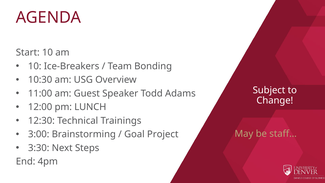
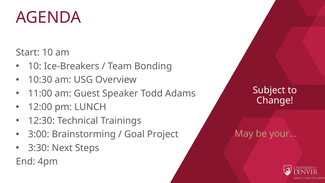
staff…: staff… -> your… (283, 134)
